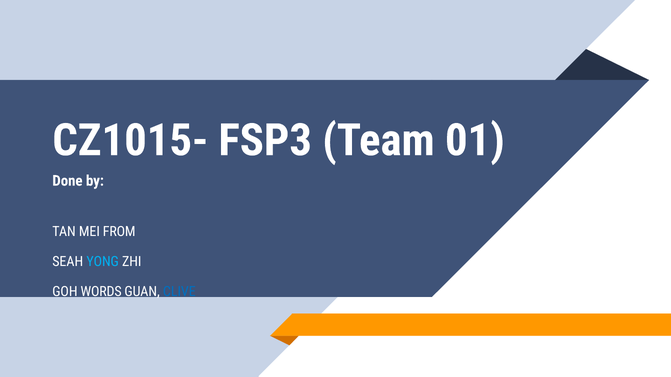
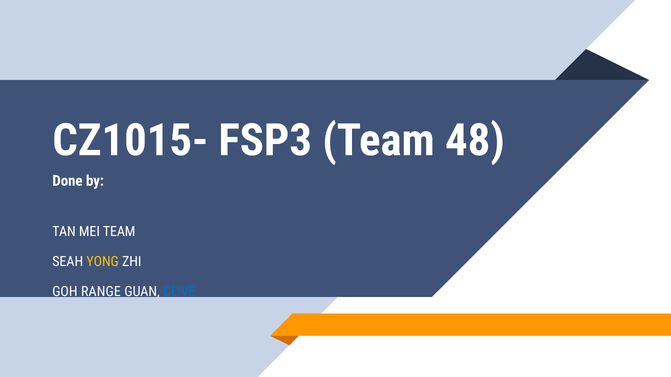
01: 01 -> 48 (475, 141)
MEI FROM: FROM -> TEAM (119, 232)
YONG colour: light blue -> yellow (103, 262)
WORDS: WORDS -> RANGE (101, 292)
